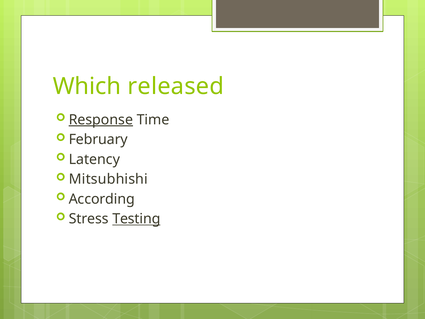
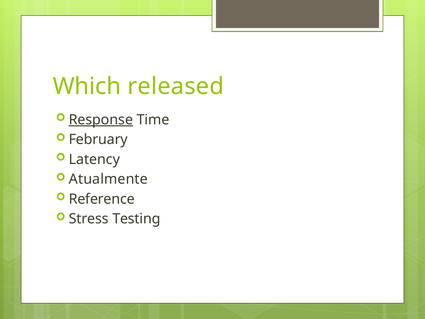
Mitsubhishi: Mitsubhishi -> Atualmente (108, 179)
According: According -> Reference (102, 199)
Testing underline: present -> none (136, 219)
